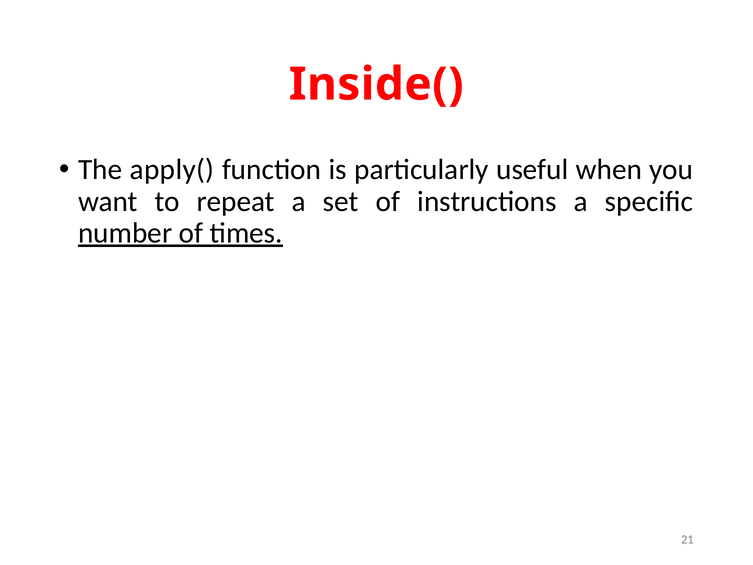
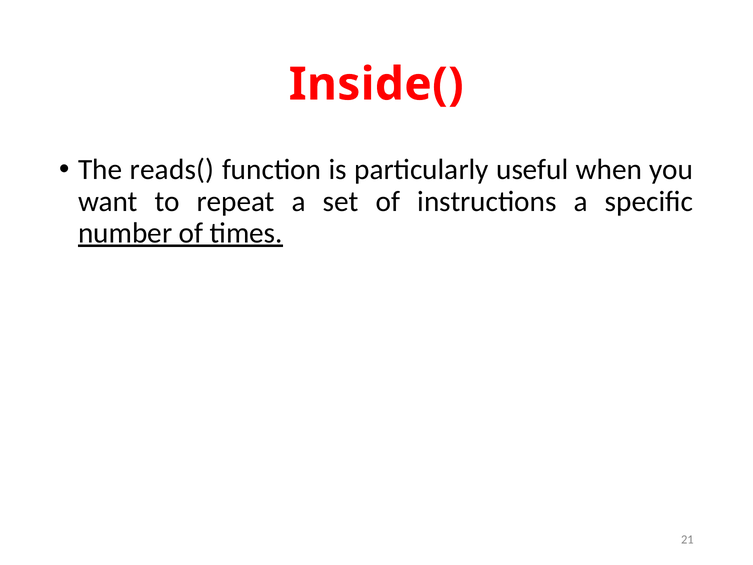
apply(: apply( -> reads( (172, 170)
